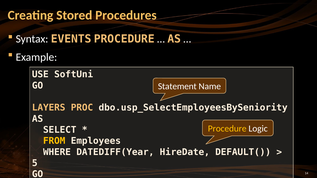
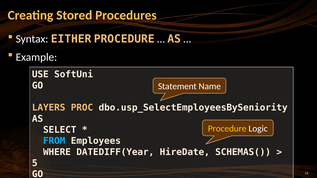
EVENTS: EVENTS -> EITHER (71, 39)
FROM colour: yellow -> light blue (54, 141)
DEFAULT(: DEFAULT( -> SCHEMAS( (243, 152)
